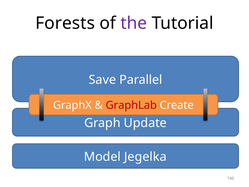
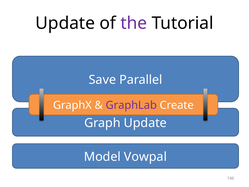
Forests: Forests -> Update (65, 23)
GraphLab colour: red -> purple (131, 105)
Jegelka: Jegelka -> Vowpal (145, 157)
